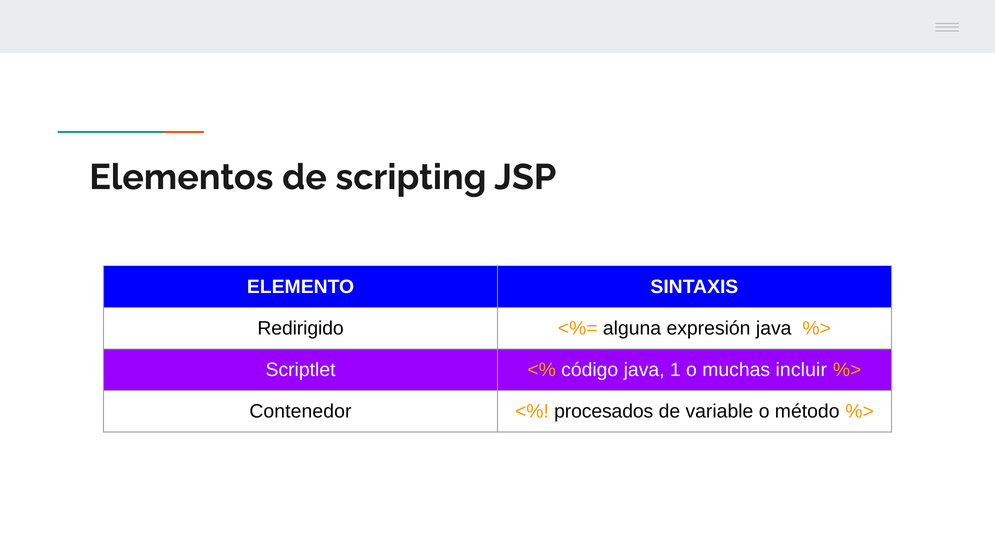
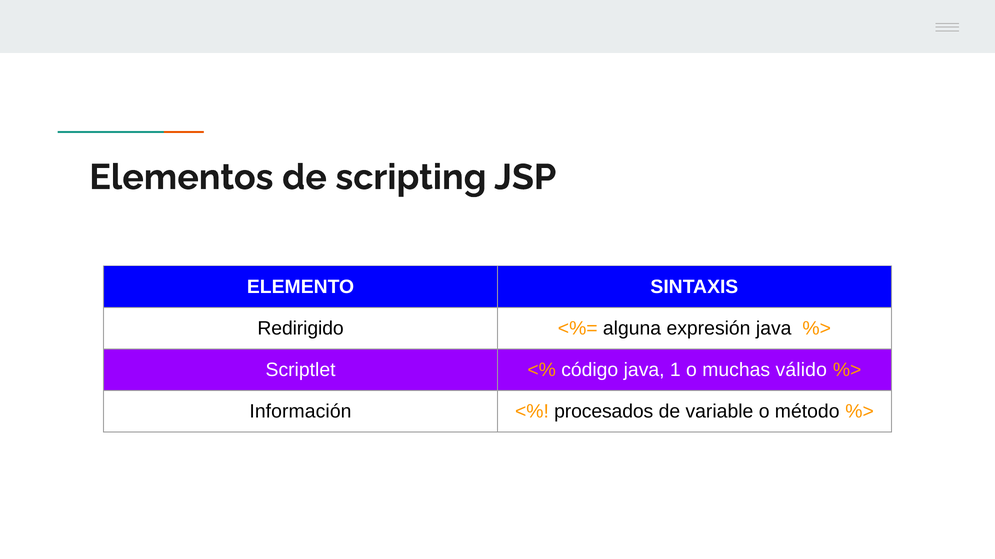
incluir: incluir -> válido (801, 370)
Contenedor: Contenedor -> Información (300, 412)
